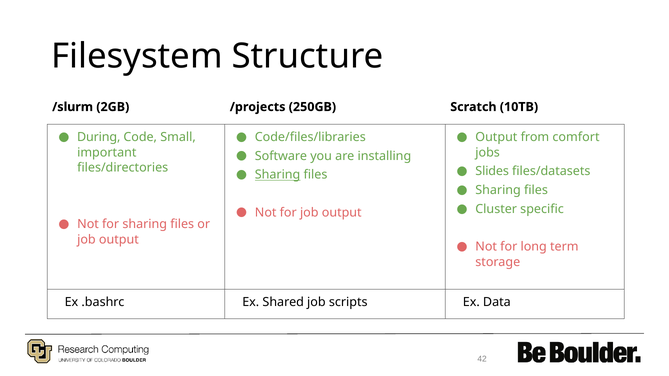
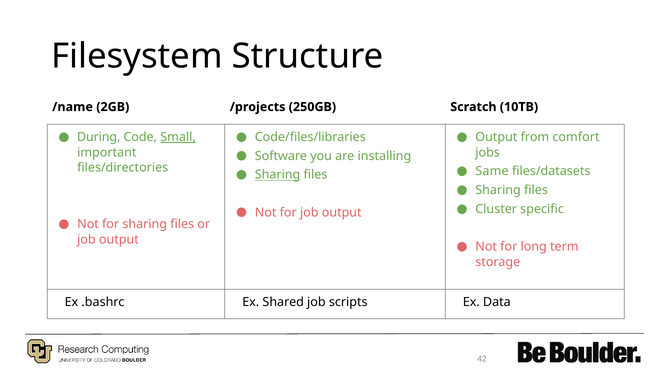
/slurm: /slurm -> /name (73, 107)
Small underline: none -> present (178, 137)
Slides: Slides -> Same (492, 171)
